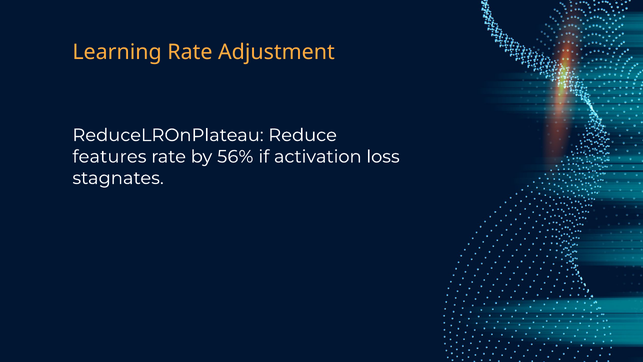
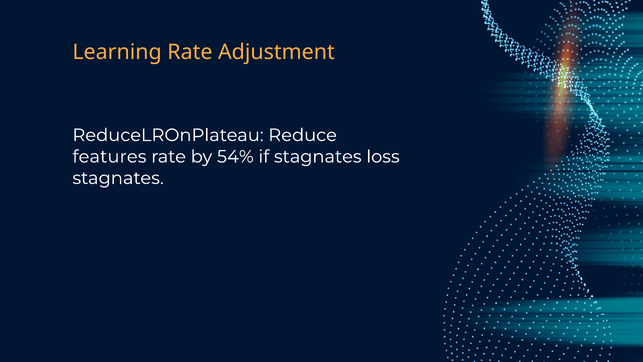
56%: 56% -> 54% (235, 157)
if activation: activation -> stagnates (318, 157)
